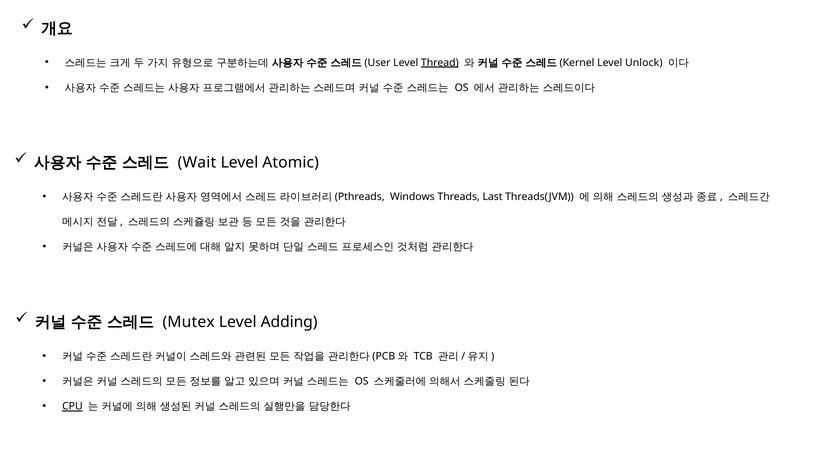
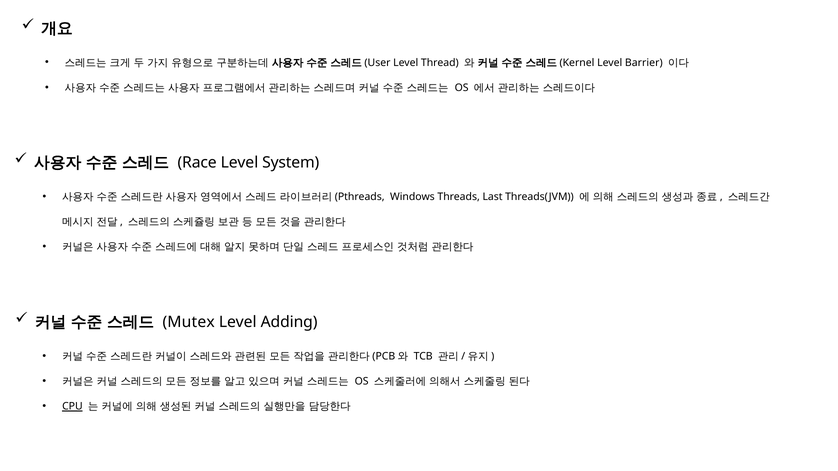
Thread underline: present -> none (440, 63)
Unlock: Unlock -> Barrier (644, 63)
Wait: Wait -> Race (197, 162)
Atomic: Atomic -> System (291, 162)
